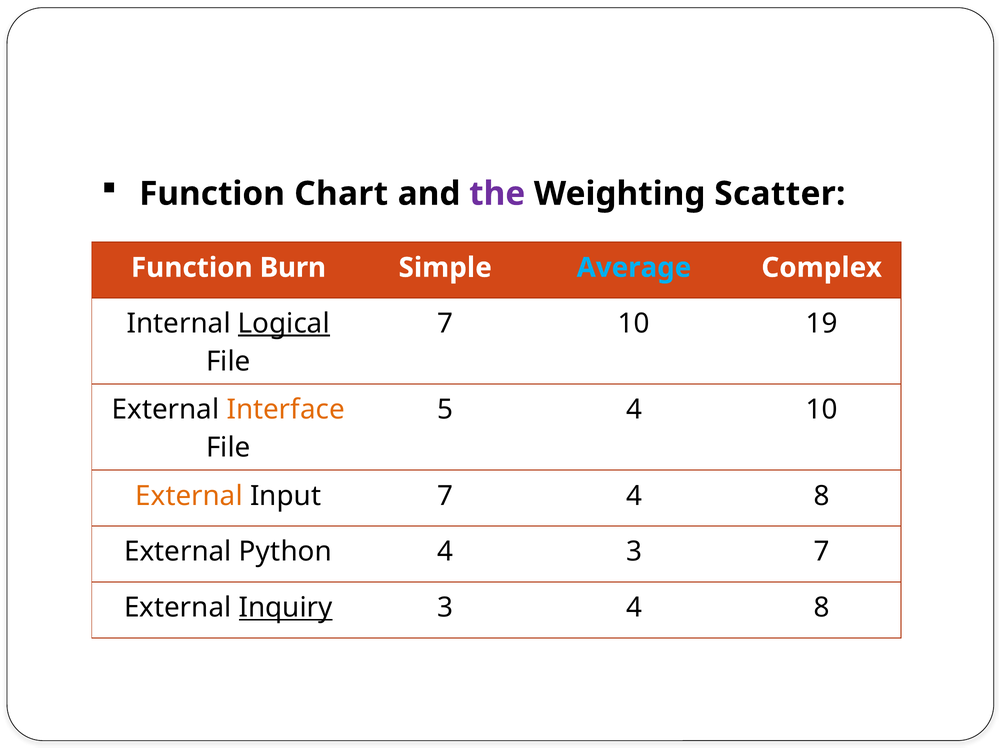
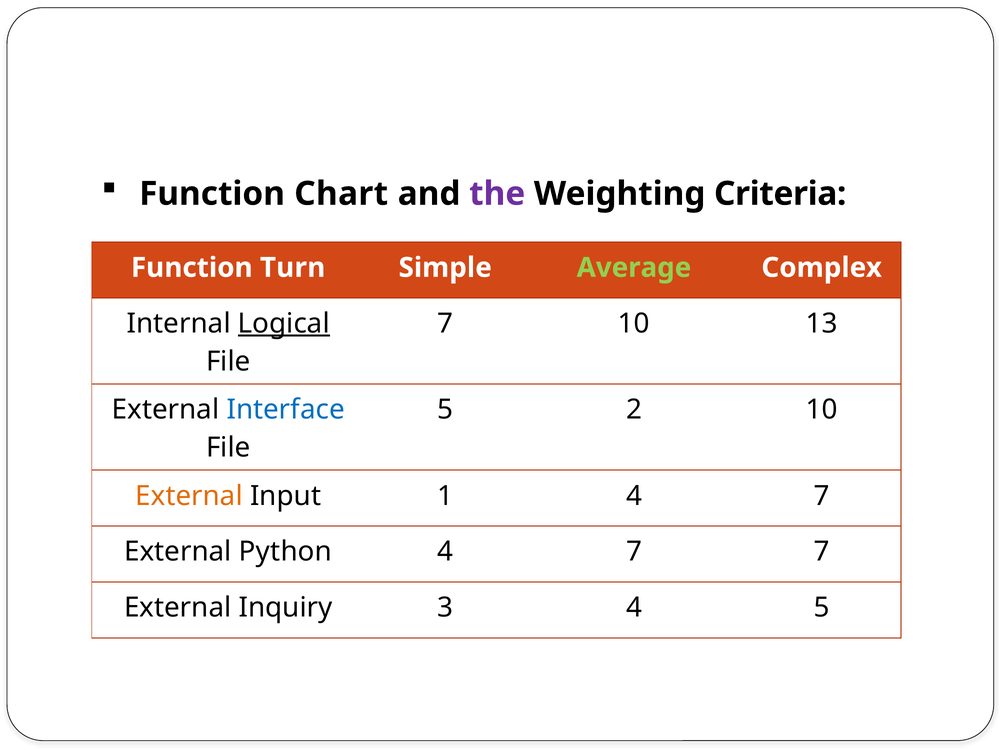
Scatter: Scatter -> Criteria (780, 194)
Burn: Burn -> Turn (293, 268)
Average colour: light blue -> light green (634, 268)
19: 19 -> 13 (822, 323)
Interface colour: orange -> blue (286, 410)
5 4: 4 -> 2 (634, 410)
Input 7: 7 -> 1 (445, 496)
8: 8 -> 7 (822, 496)
3: 3 -> 7 (634, 552)
Inquiry underline: present -> none (286, 607)
3 4 8: 8 -> 5 (822, 607)
